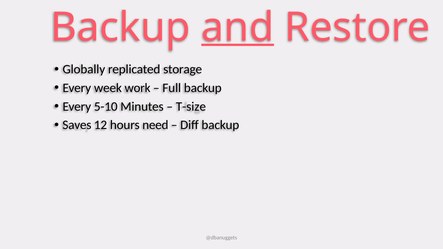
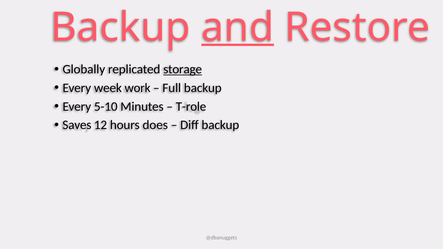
storage underline: none -> present (183, 69)
T-size: T-size -> T-role (191, 107)
need: need -> does (155, 125)
